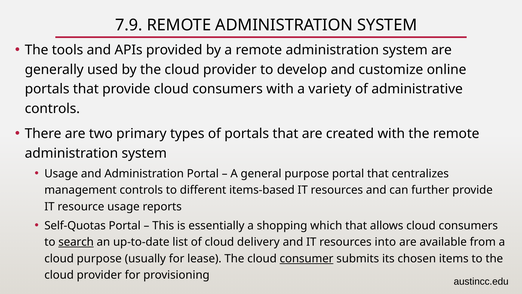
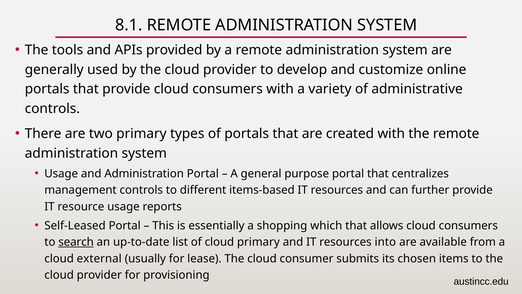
7.9: 7.9 -> 8.1 (129, 25)
Self-Quotas: Self-Quotas -> Self-Leased (75, 225)
cloud delivery: delivery -> primary (258, 242)
cloud purpose: purpose -> external (99, 258)
consumer underline: present -> none (307, 258)
